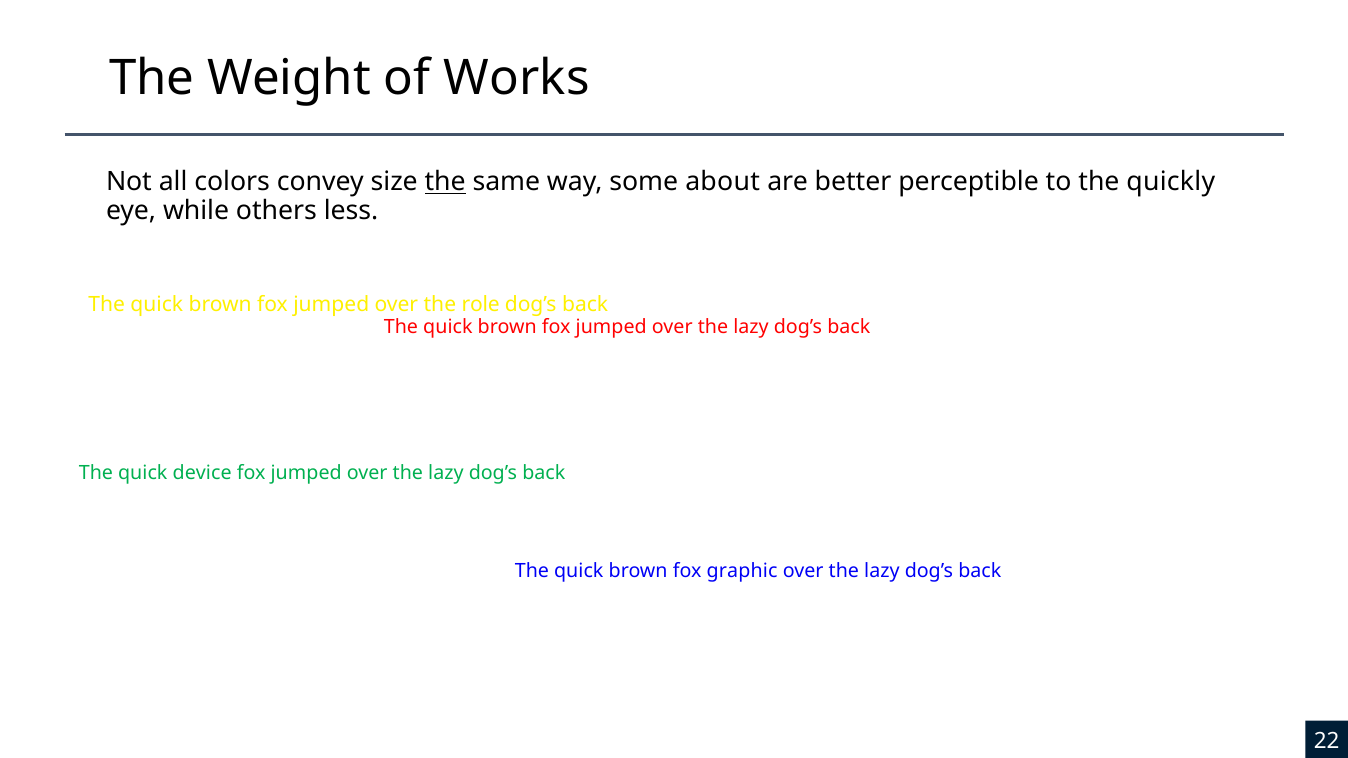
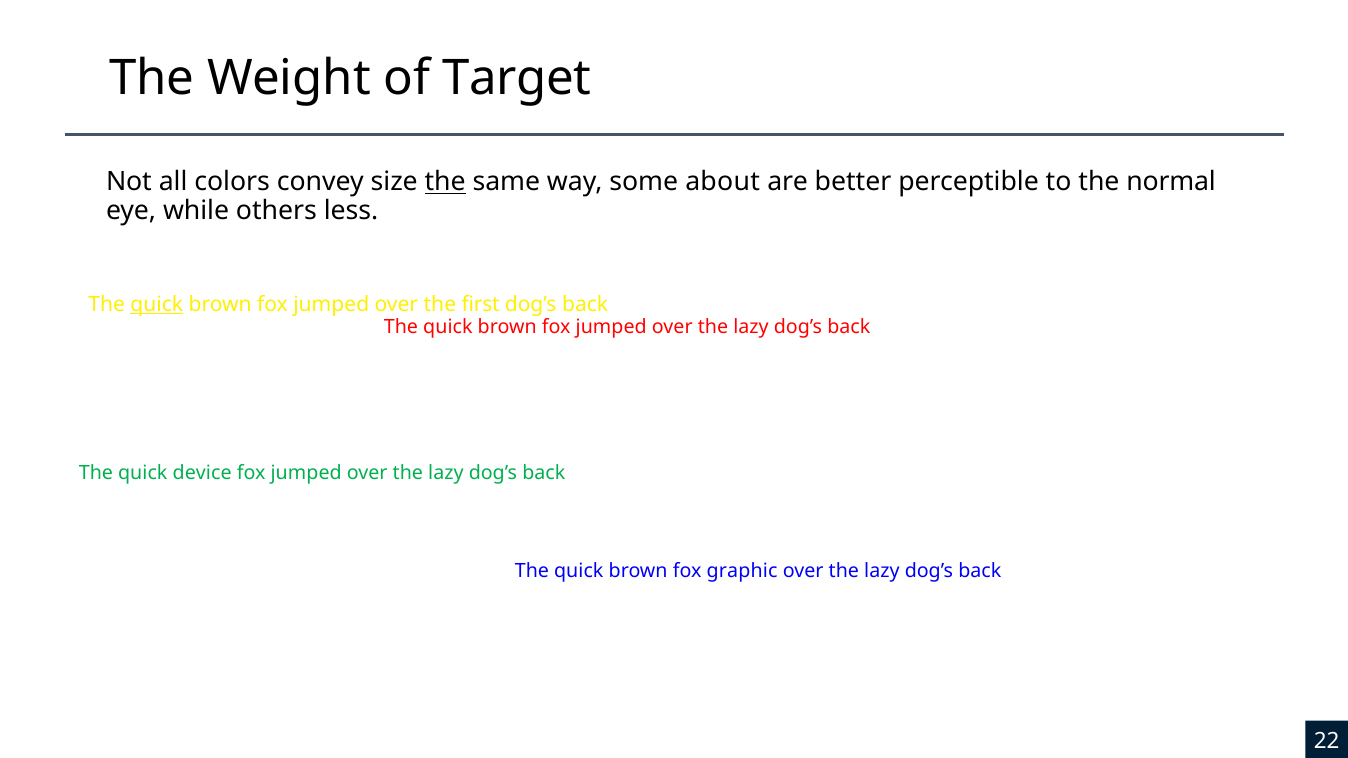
Works: Works -> Target (517, 78)
quickly: quickly -> normal (1171, 182)
quick underline: none -> present (157, 304)
role: role -> first (481, 304)
